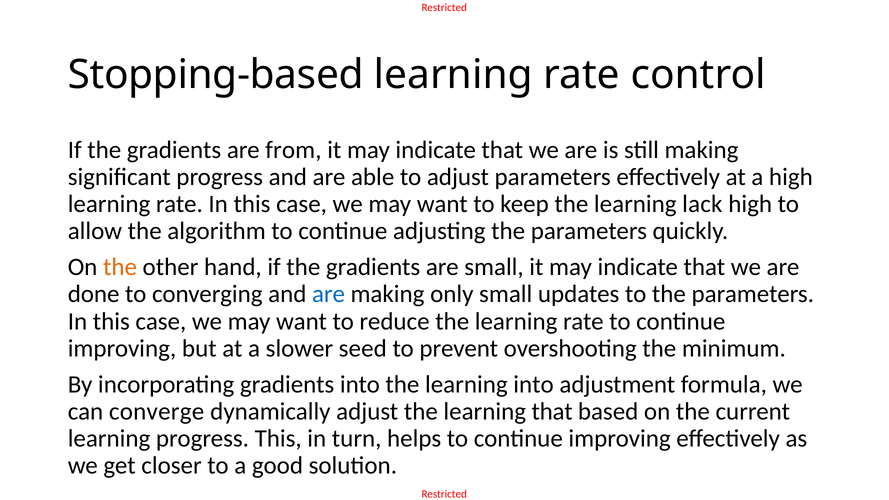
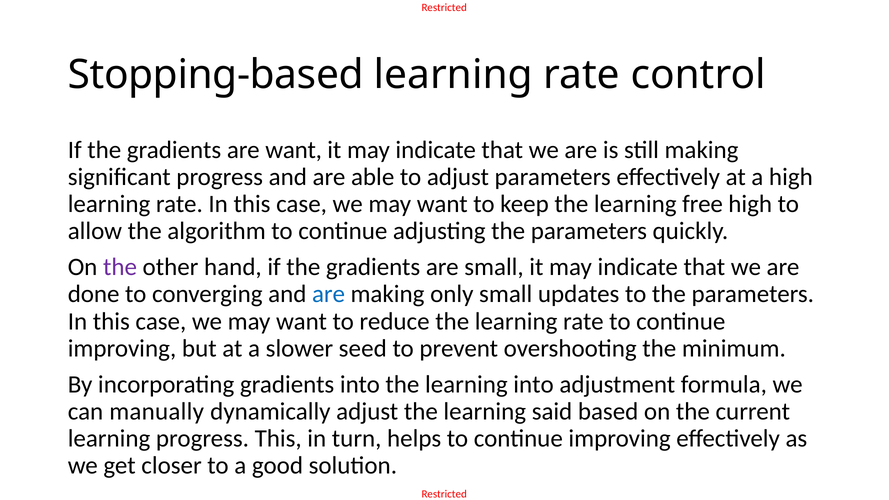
are from: from -> want (294, 150)
lack: lack -> free (703, 204)
the colour: orange -> purple (120, 267)
converge: converge -> manually (157, 412)
learning that: that -> said (552, 412)
